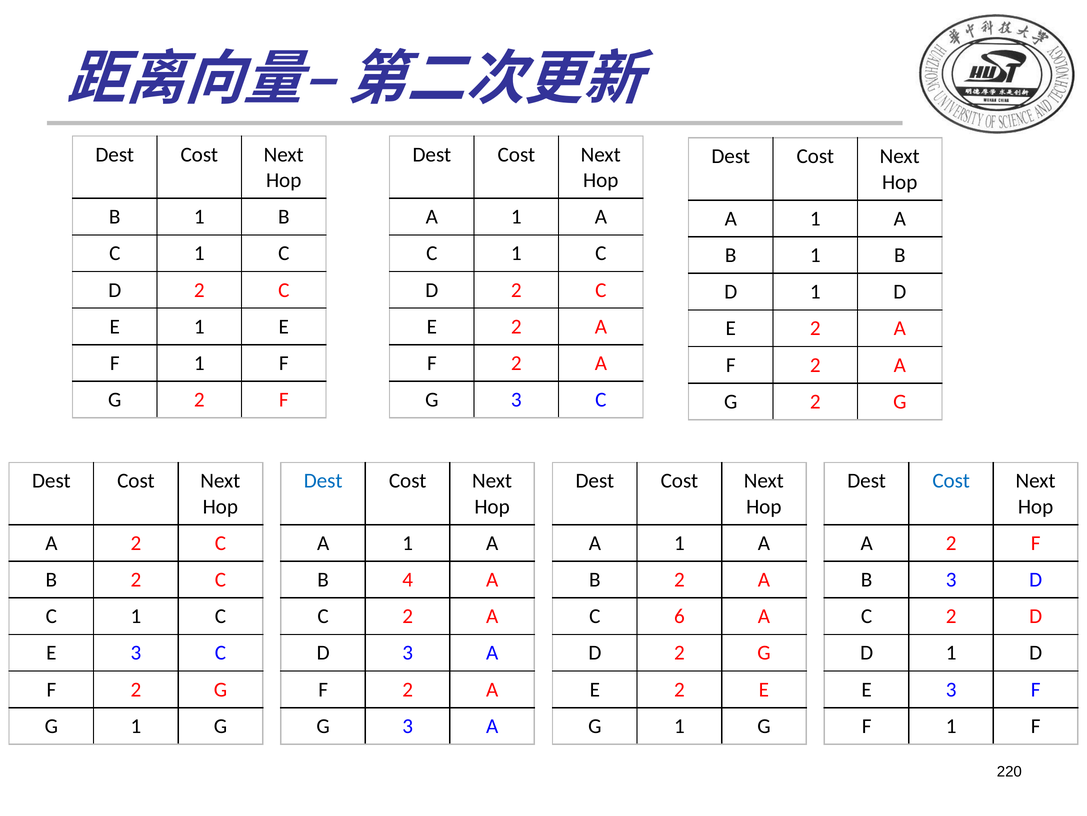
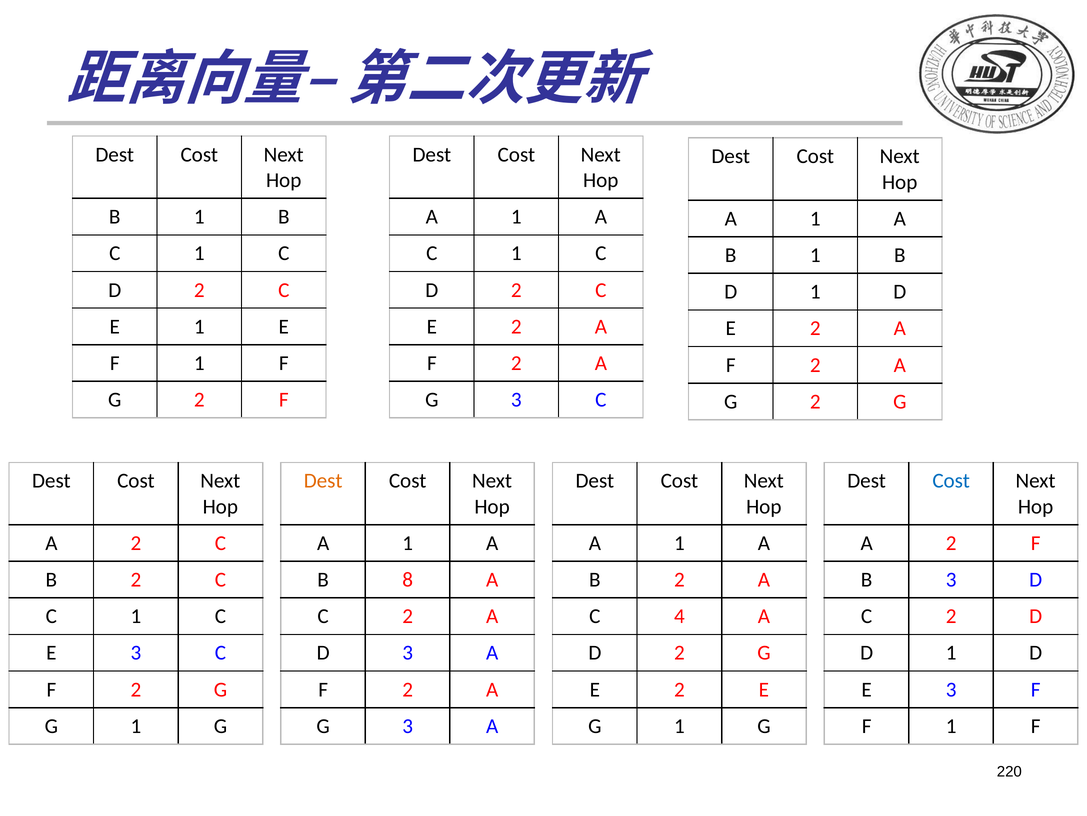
Dest colour: blue -> orange (323, 481)
4: 4 -> 8 (408, 579)
6: 6 -> 4 (679, 616)
